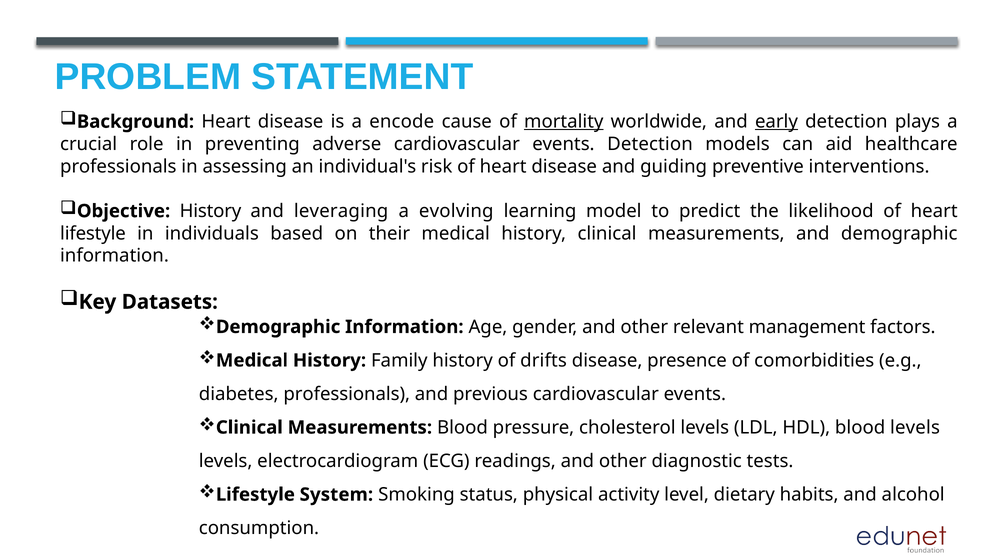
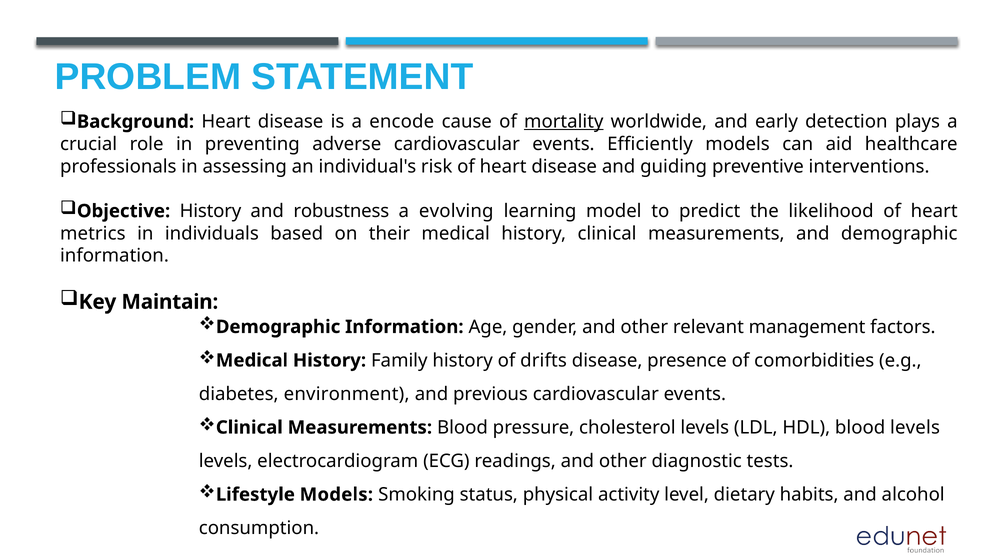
early underline: present -> none (776, 122)
events Detection: Detection -> Efficiently (650, 144)
leveraging: leveraging -> robustness (341, 211)
lifestyle: lifestyle -> metrics (93, 233)
Datasets: Datasets -> Maintain (170, 302)
diabetes professionals: professionals -> environment (347, 394)
Lifestyle System: System -> Models (336, 495)
